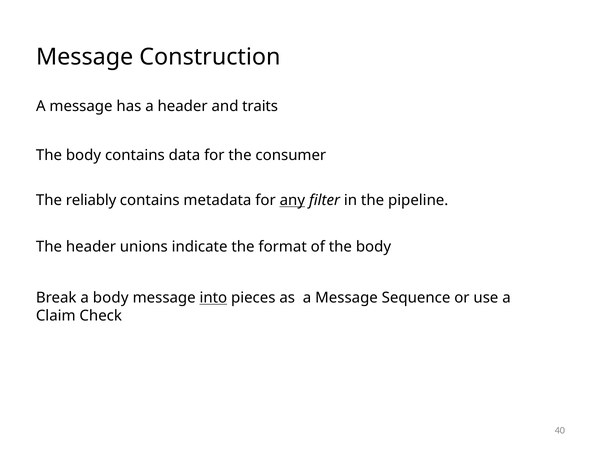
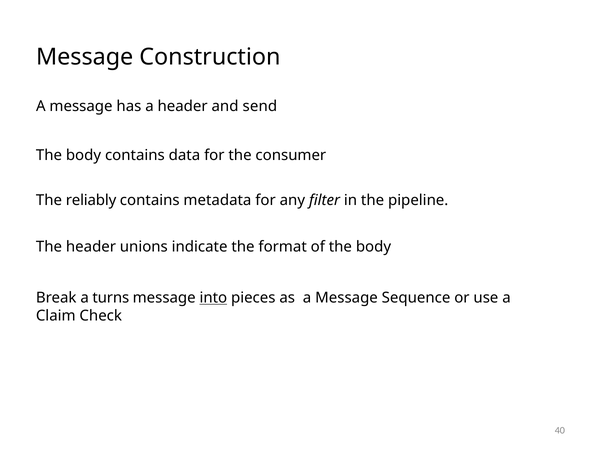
traits: traits -> send (260, 106)
any underline: present -> none (292, 200)
a body: body -> turns (111, 298)
